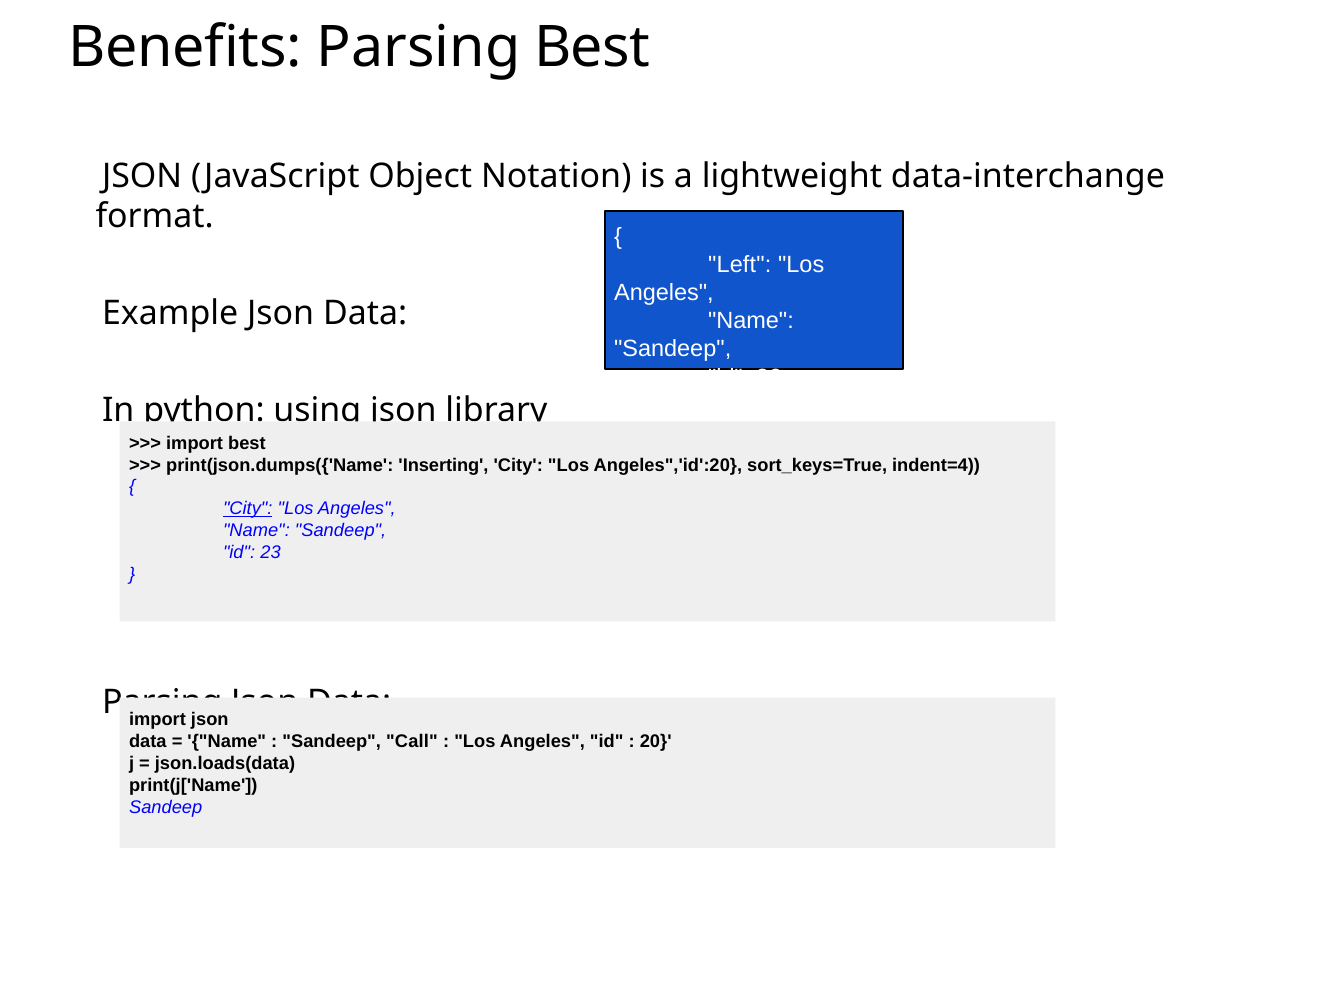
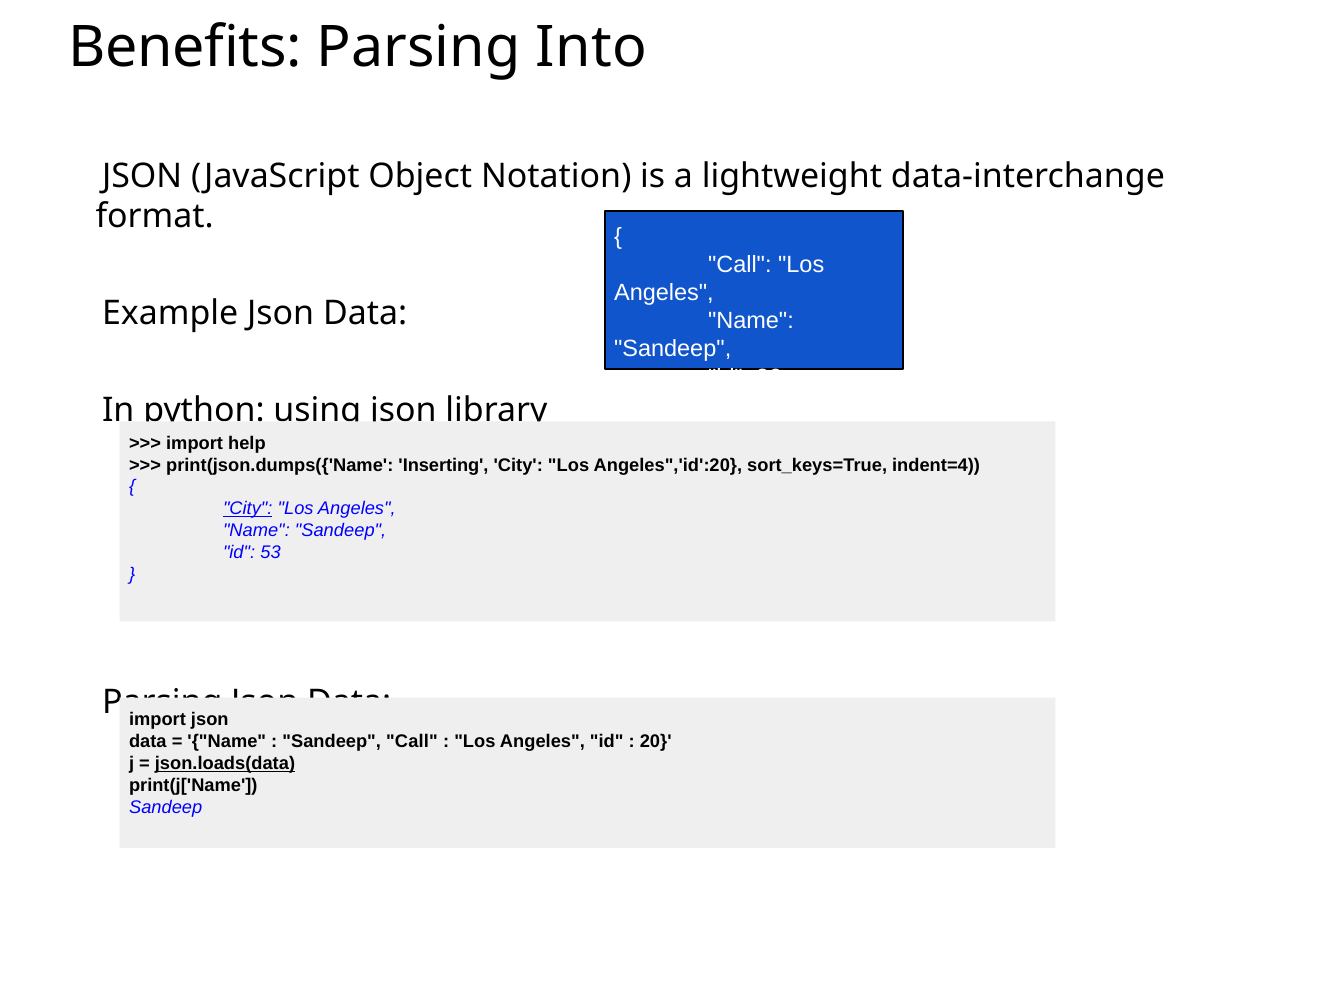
Parsing Best: Best -> Into (592, 48)
Left: Left -> Call (740, 265)
import best: best -> help (247, 443)
23: 23 -> 53 (271, 553)
json.loads(data underline: none -> present (225, 763)
